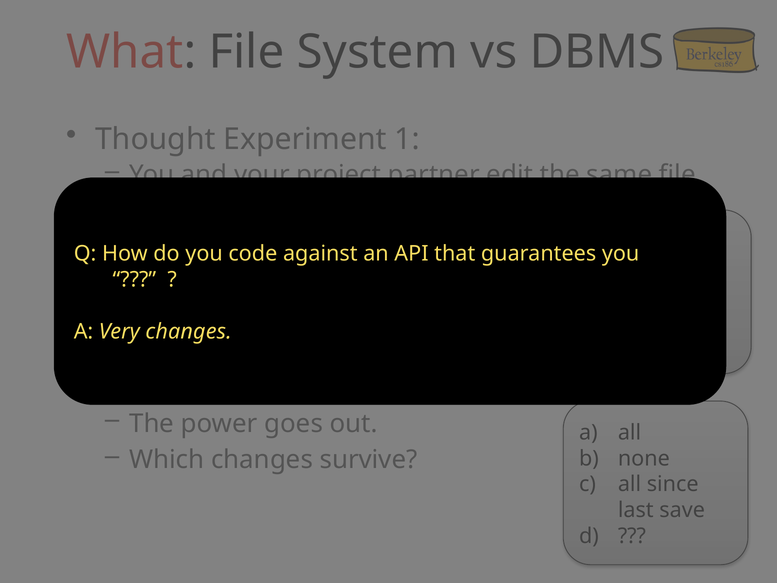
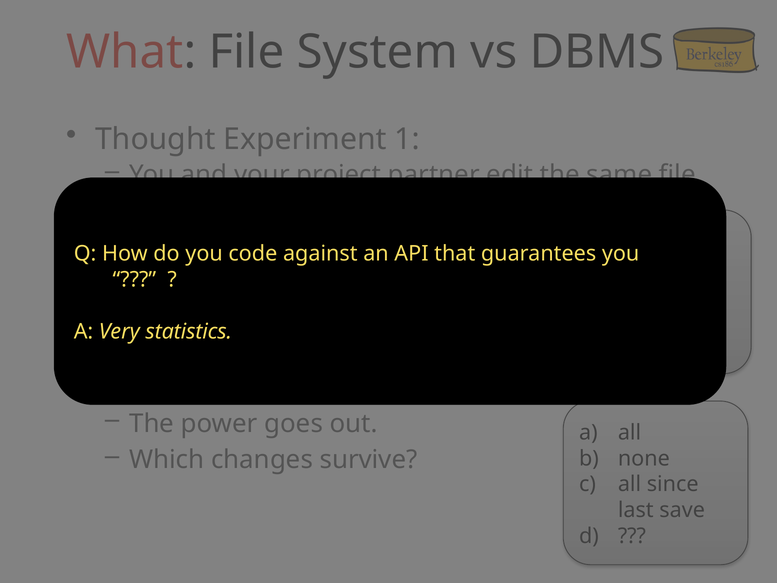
Very changes: changes -> statistics (189, 331)
